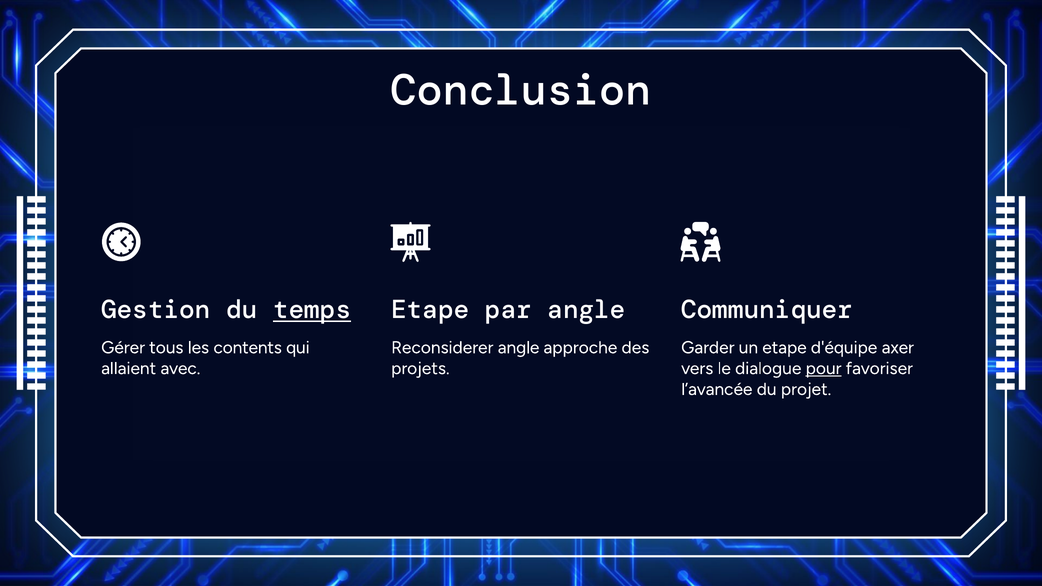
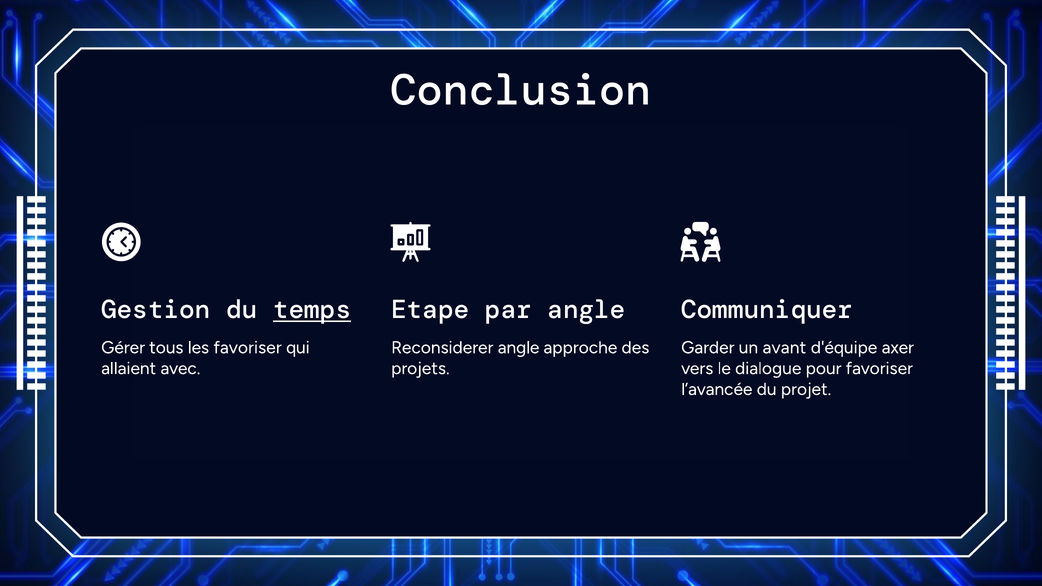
les contents: contents -> favoriser (248, 348)
un etape: etape -> avant (784, 348)
pour underline: present -> none (824, 368)
